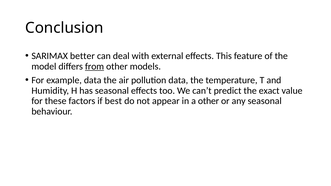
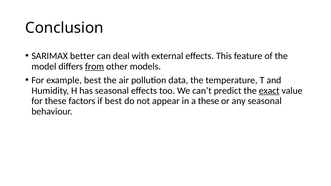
example data: data -> best (93, 80)
exact underline: none -> present (269, 91)
a other: other -> these (209, 101)
